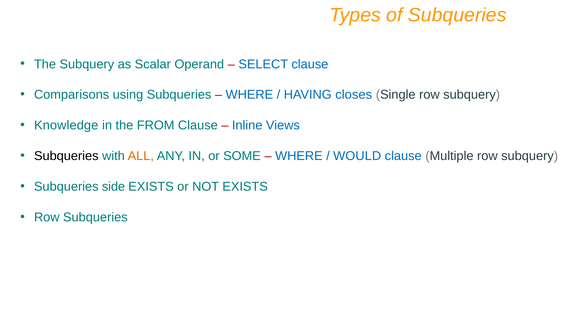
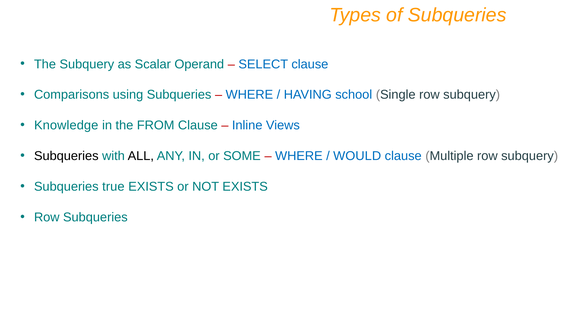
closes: closes -> school (354, 95)
ALL colour: orange -> black (141, 156)
side: side -> true (113, 187)
